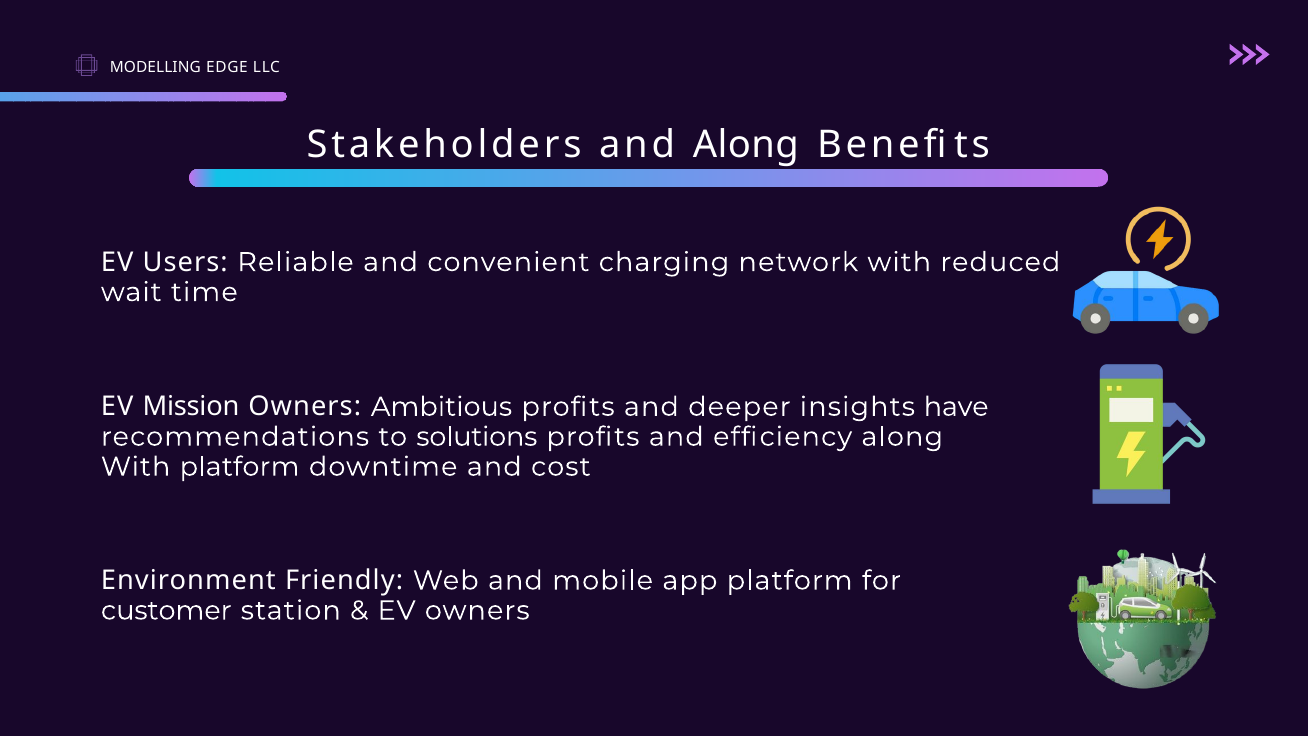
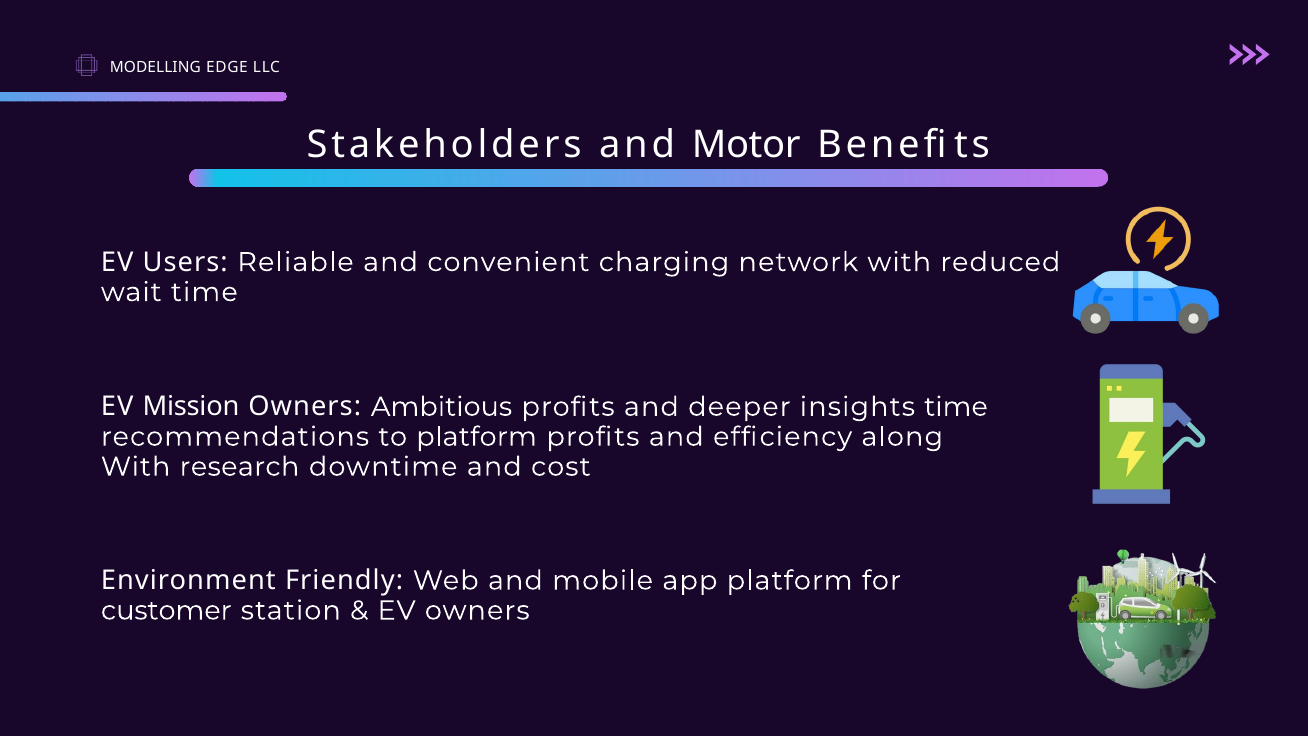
and Along: Along -> Motor (746, 145)
insights have: have -> time (956, 407)
to solutions: solutions -> platform (477, 437)
With platform: platform -> research (239, 467)
